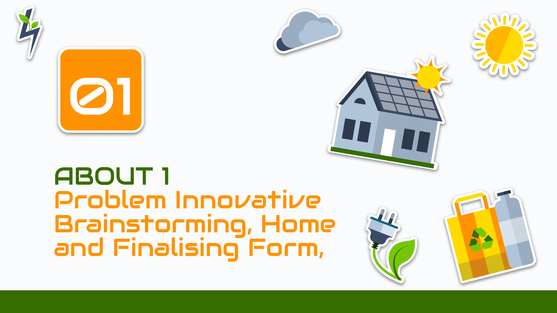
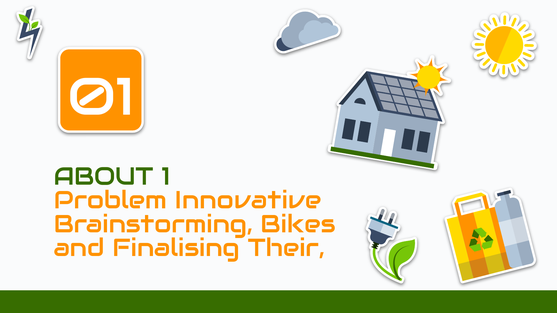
Home: Home -> Bikes (298, 224)
Form: Form -> Their (286, 248)
